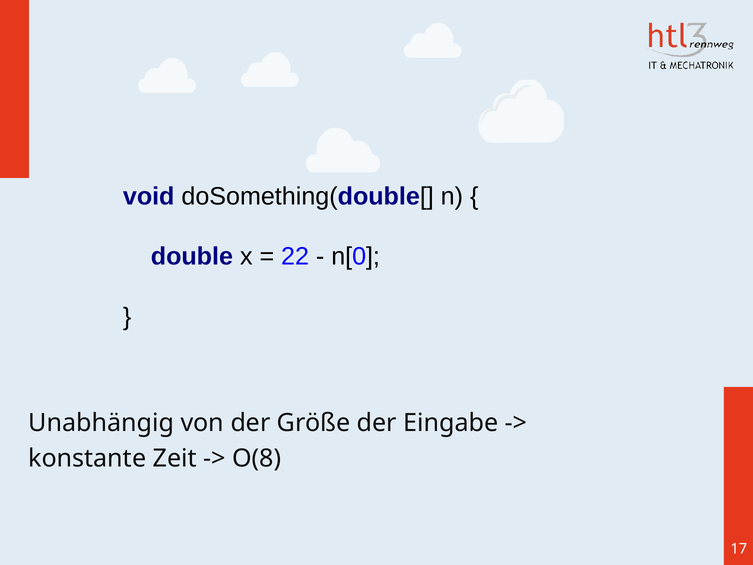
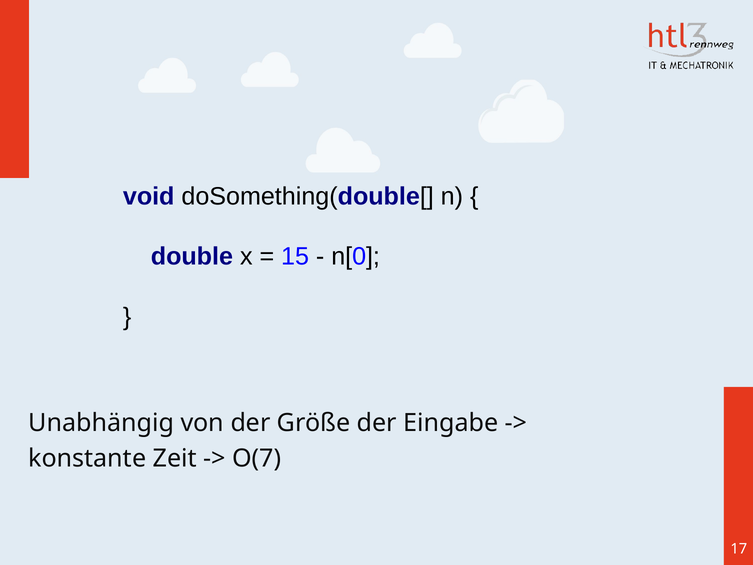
22: 22 -> 15 (295, 256)
O(8: O(8 -> O(7 (257, 458)
